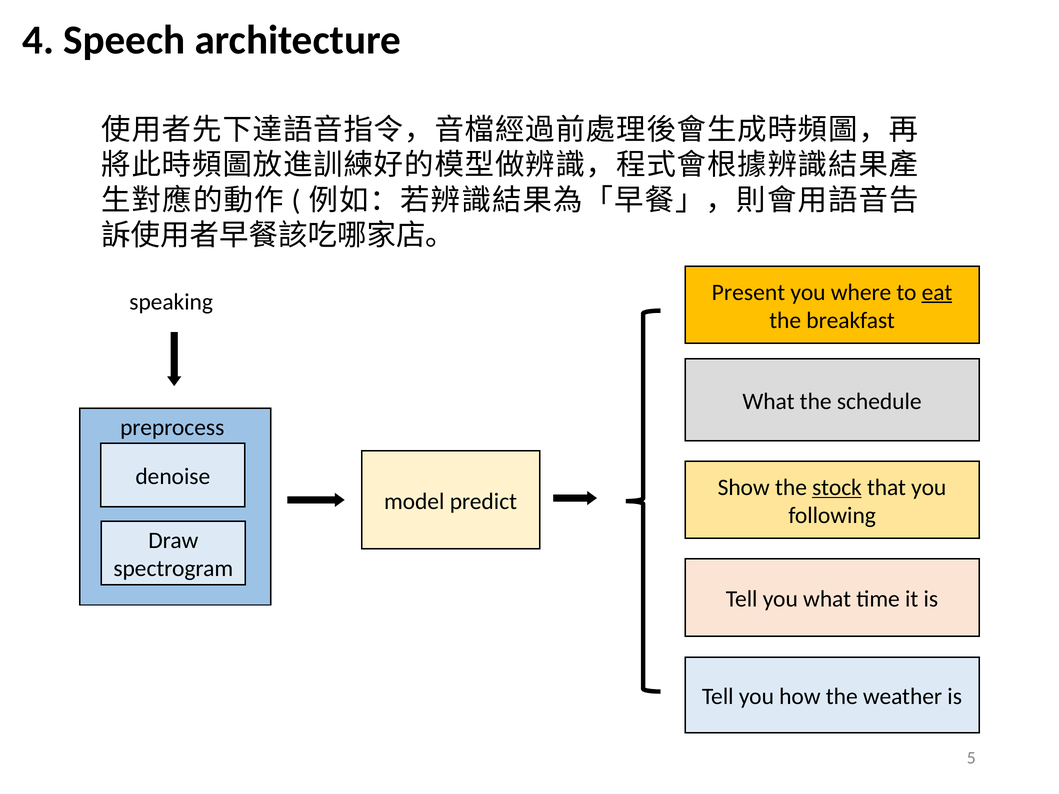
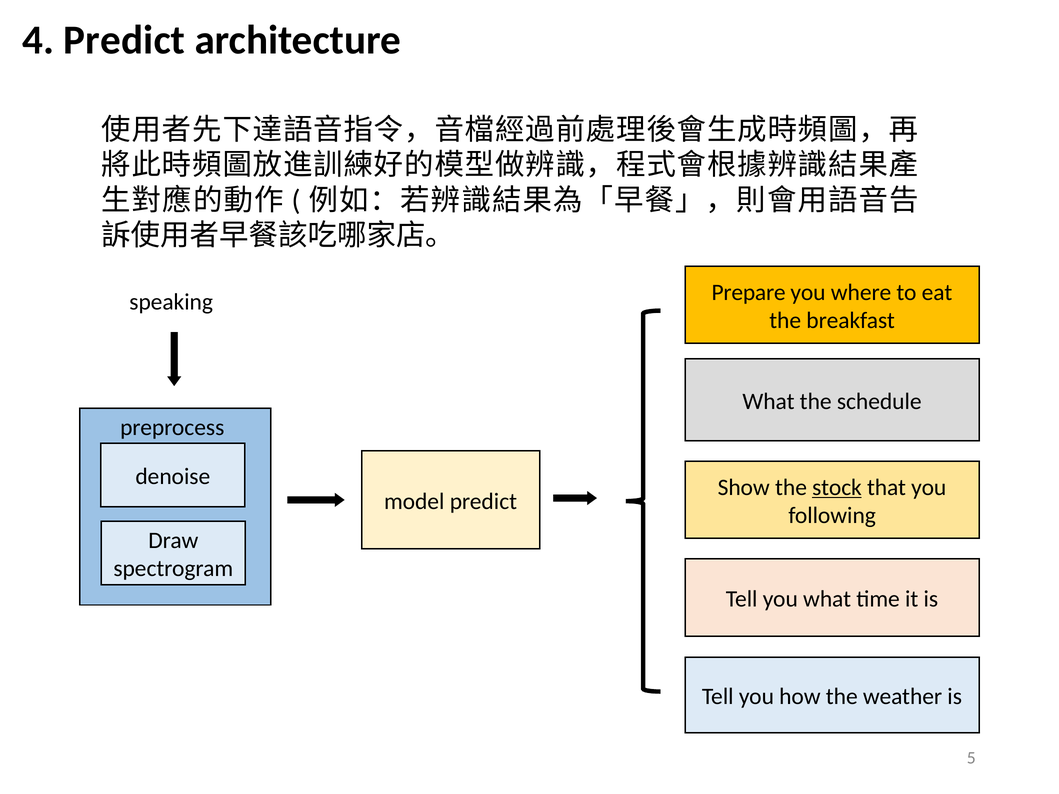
4 Speech: Speech -> Predict (124, 40)
Present: Present -> Prepare (749, 292)
eat underline: present -> none (937, 292)
